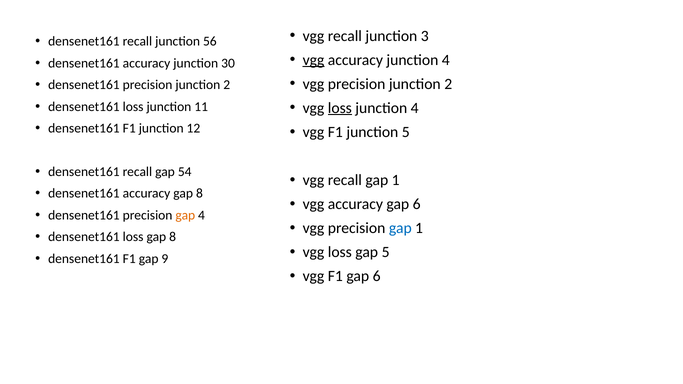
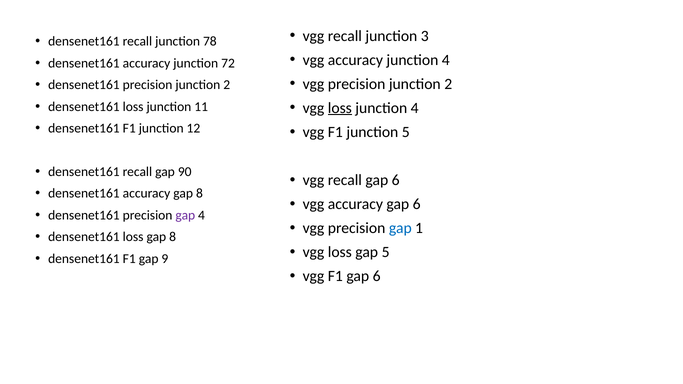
56: 56 -> 78 (210, 42)
vgg underline: present -> none (313, 60)
30: 30 -> 72 (228, 63)
54: 54 -> 90 (185, 172)
recall gap 1: 1 -> 6 (396, 180)
gap colour: orange -> purple (185, 215)
